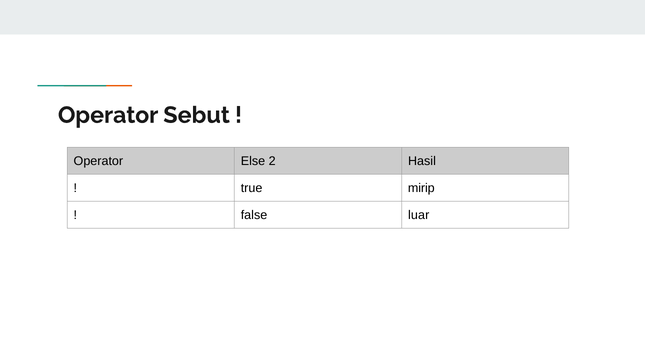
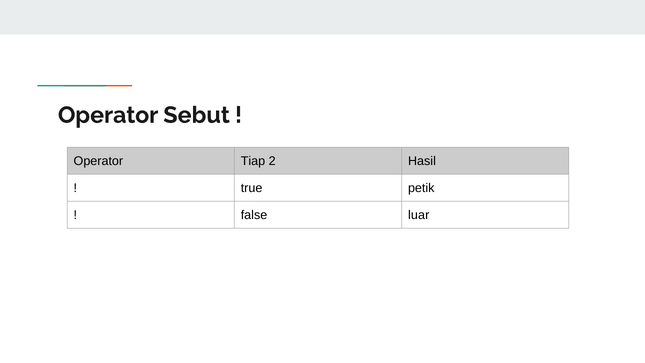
Else: Else -> Tiap (253, 161)
mirip: mirip -> petik (421, 188)
